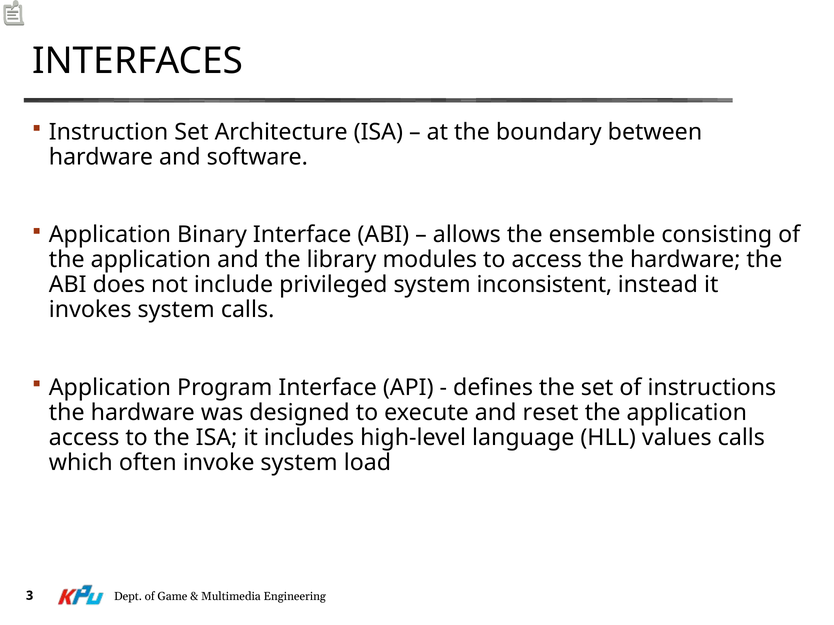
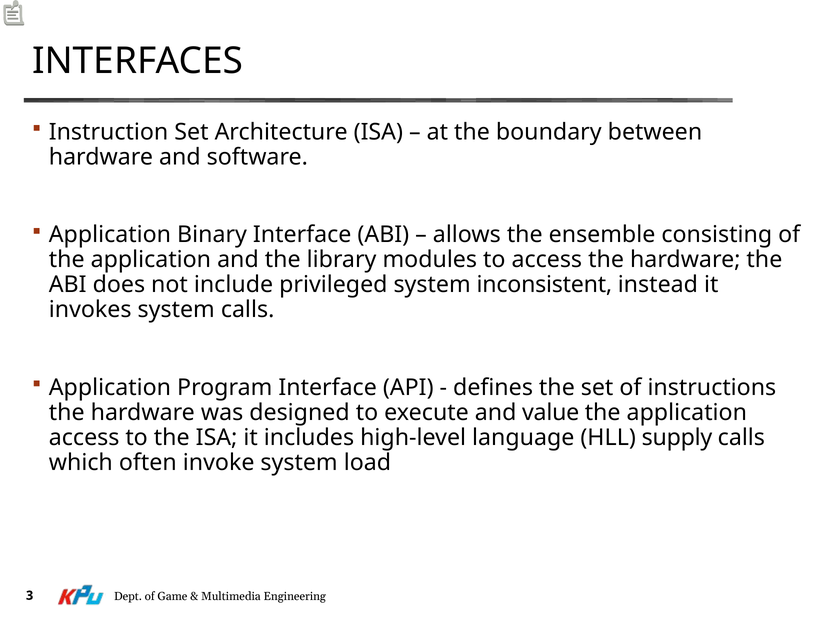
reset: reset -> value (551, 413)
values: values -> supply (677, 438)
